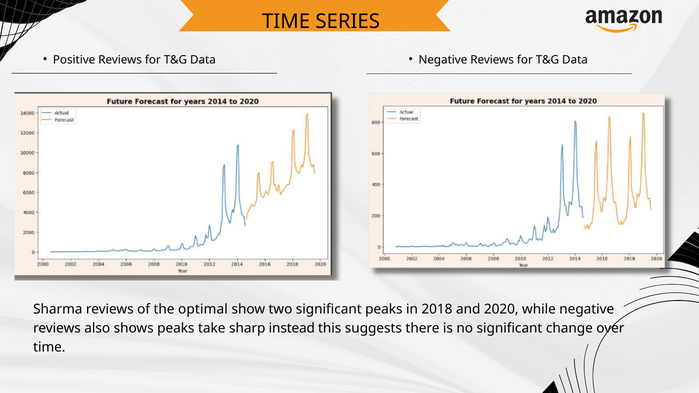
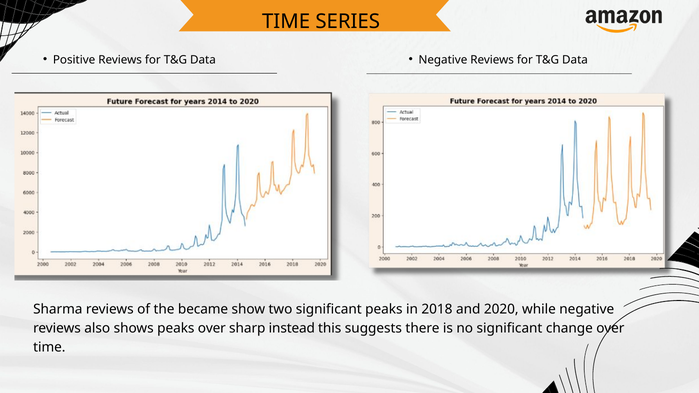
optimal: optimal -> became (203, 309)
peaks take: take -> over (212, 328)
